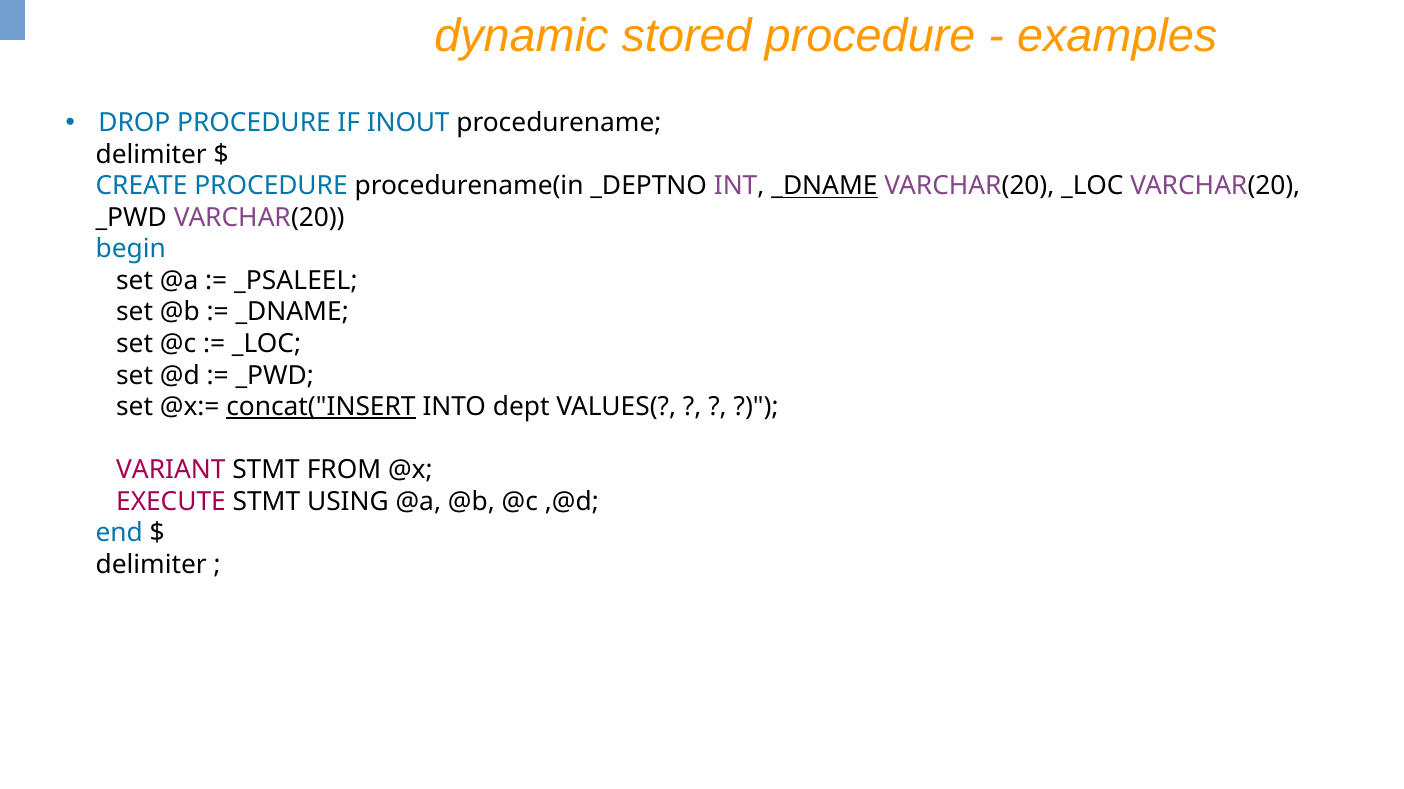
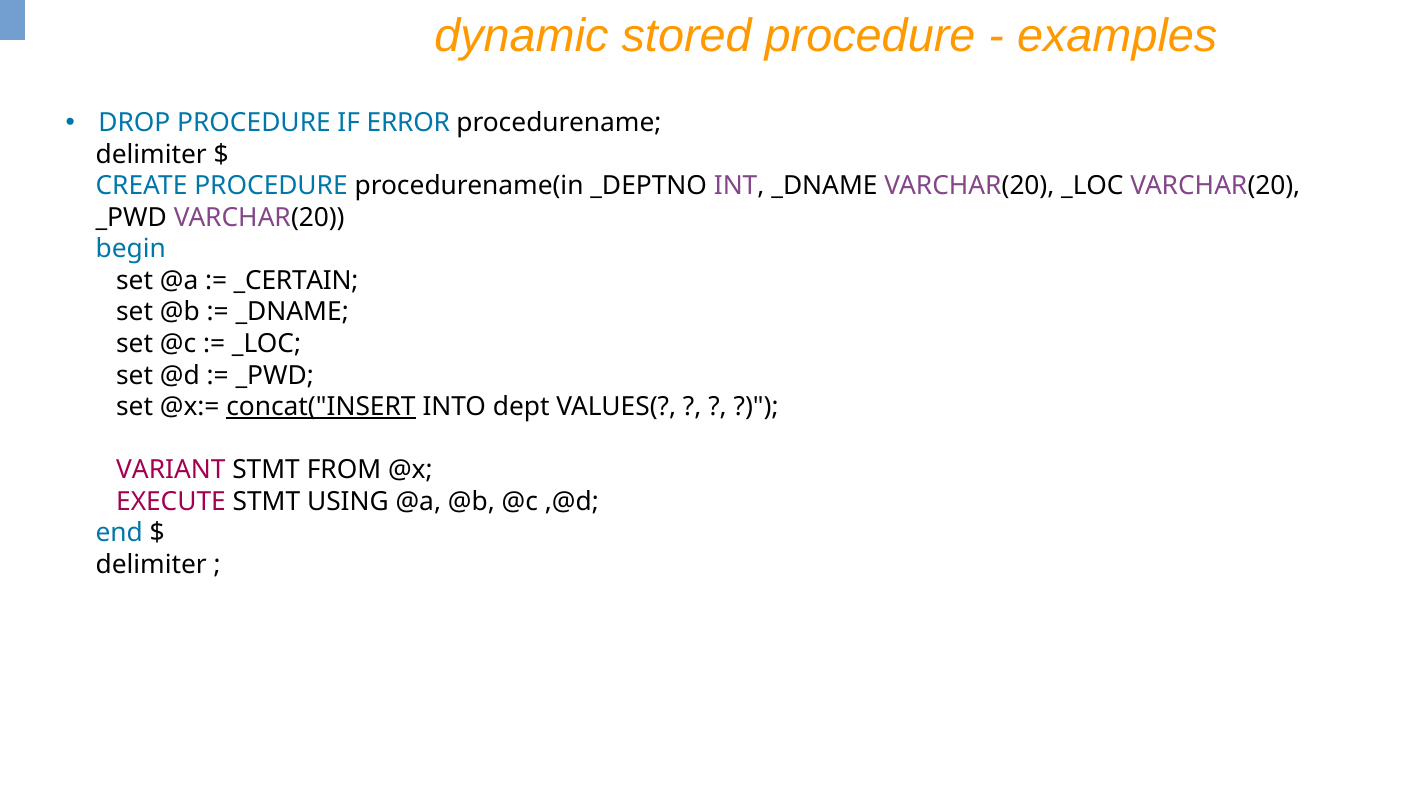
INOUT: INOUT -> ERROR (408, 123)
_DNAME underline: present -> none (824, 186)
_PSALEEL: _PSALEEL -> _CERTAIN (296, 281)
